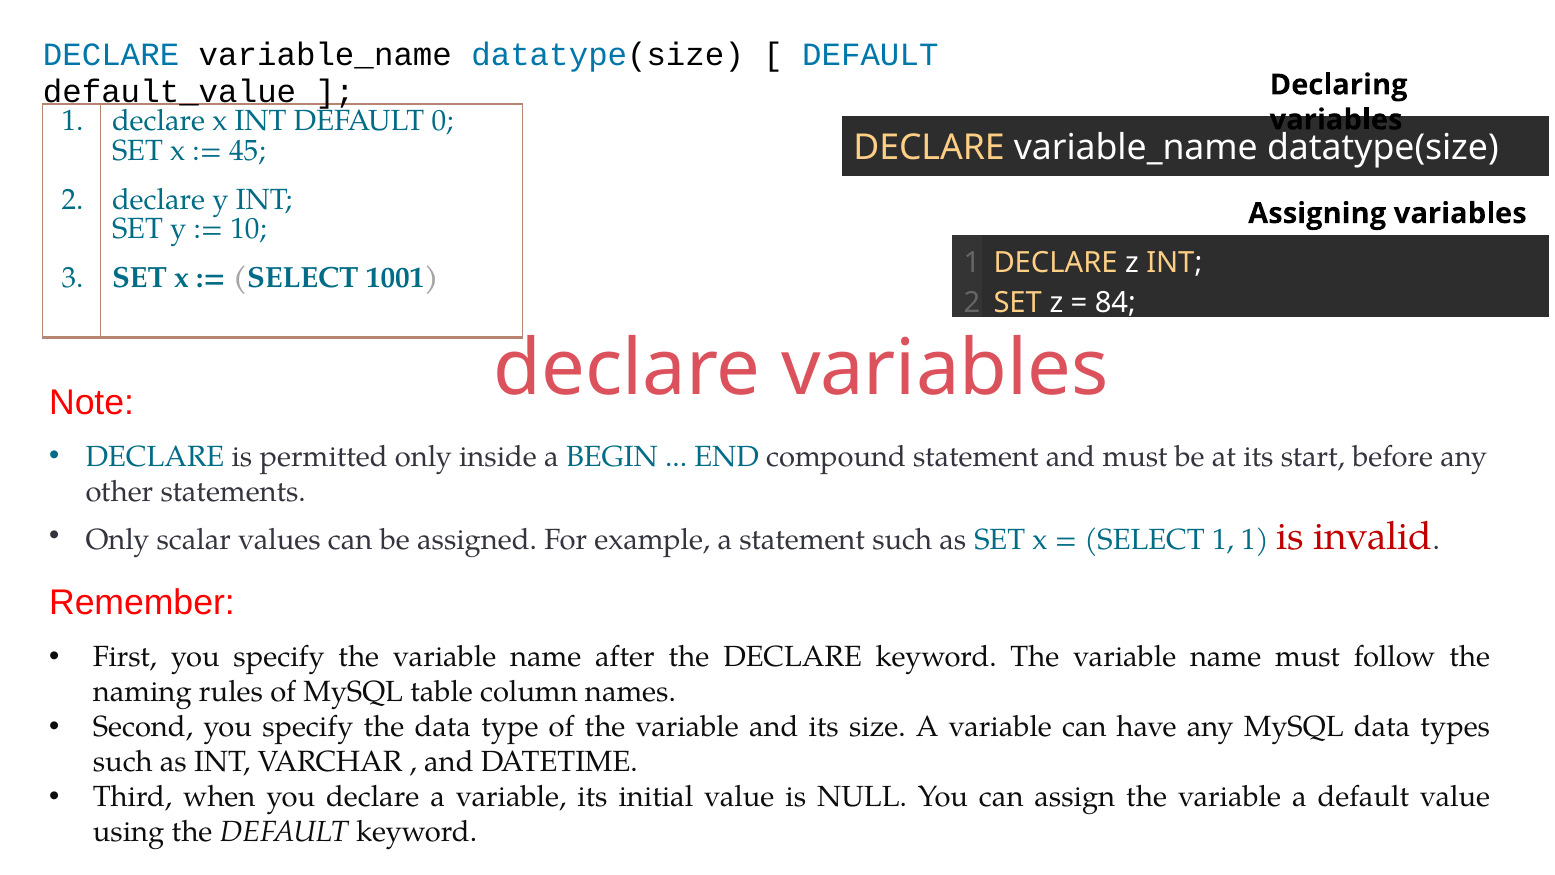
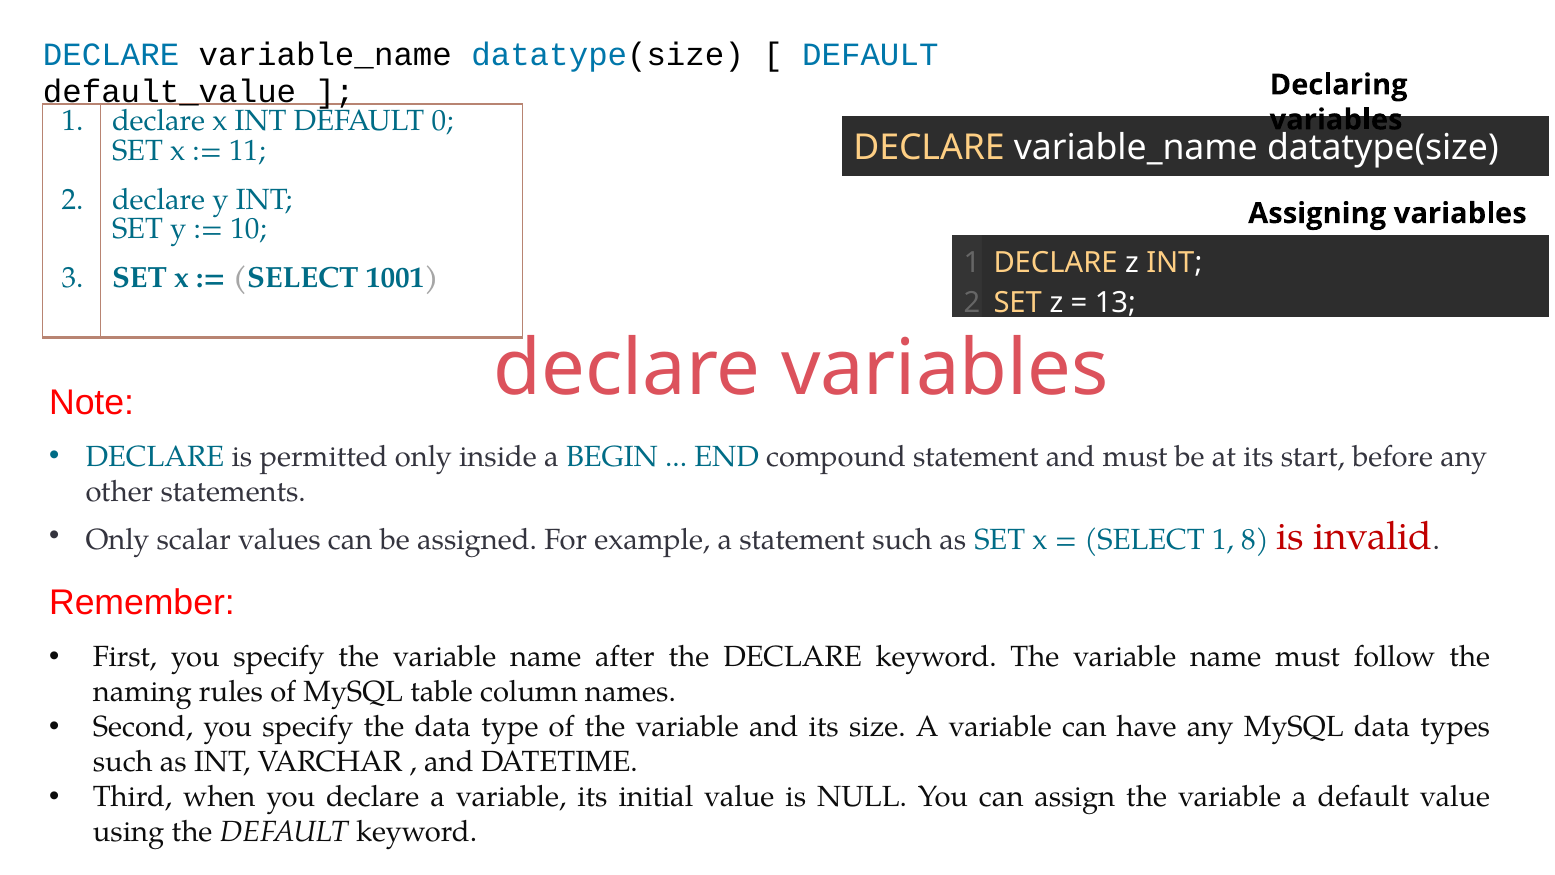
45: 45 -> 11 (247, 151)
84: 84 -> 13 (1115, 302)
1 1: 1 -> 8 (1255, 540)
